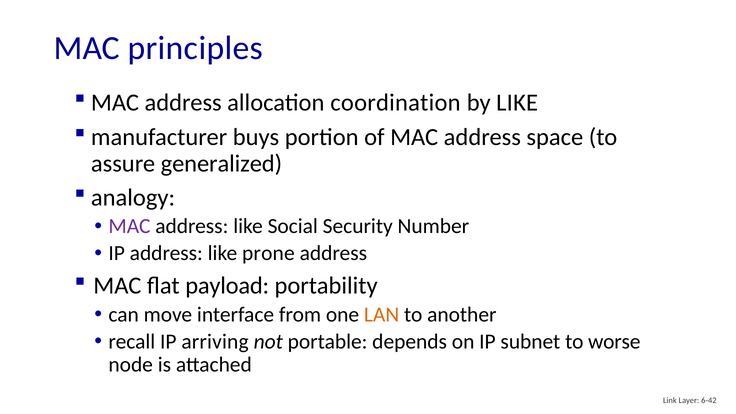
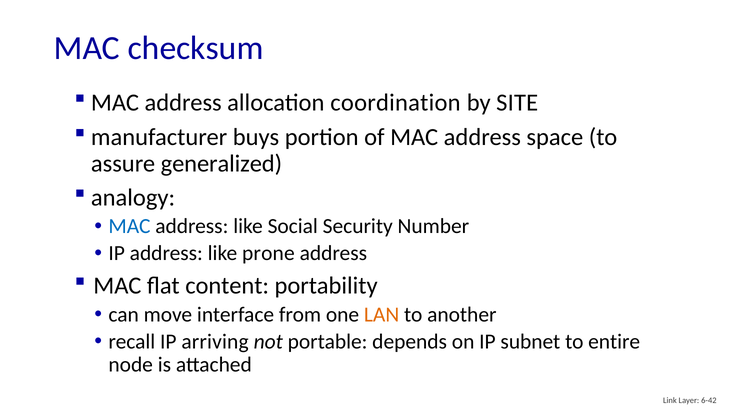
principles: principles -> checksum (196, 48)
by LIKE: LIKE -> SITE (517, 103)
MAC colour: purple -> blue (130, 226)
payload: payload -> content (227, 286)
worse: worse -> entire (614, 341)
